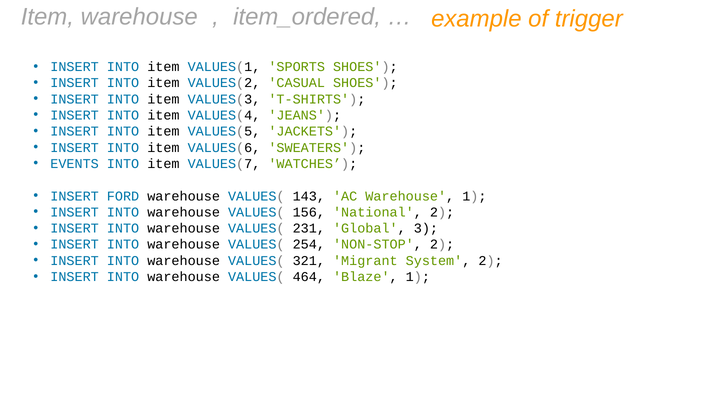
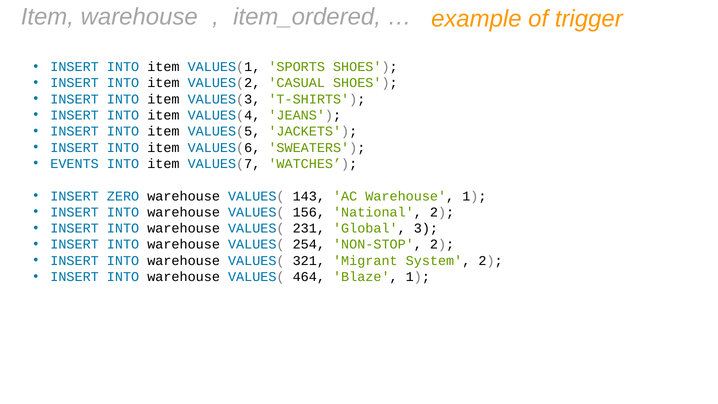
FORD: FORD -> ZERO (123, 196)
